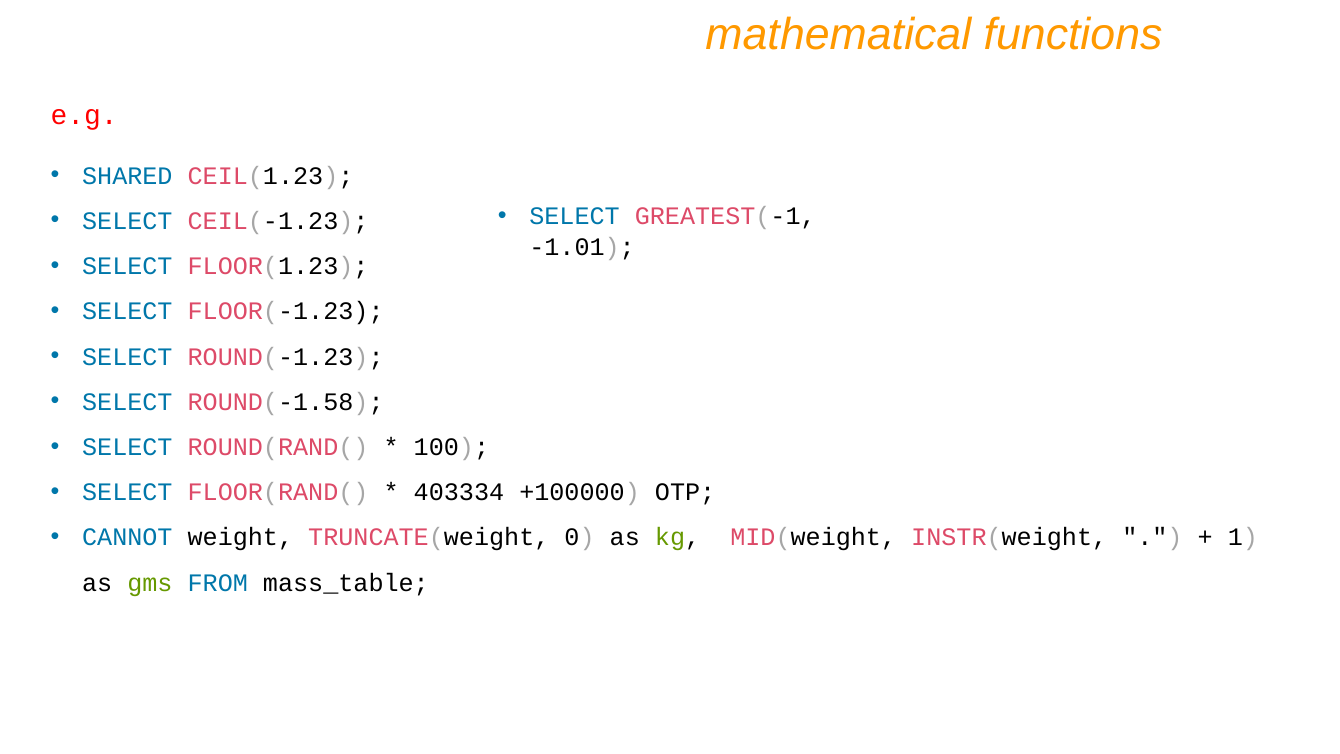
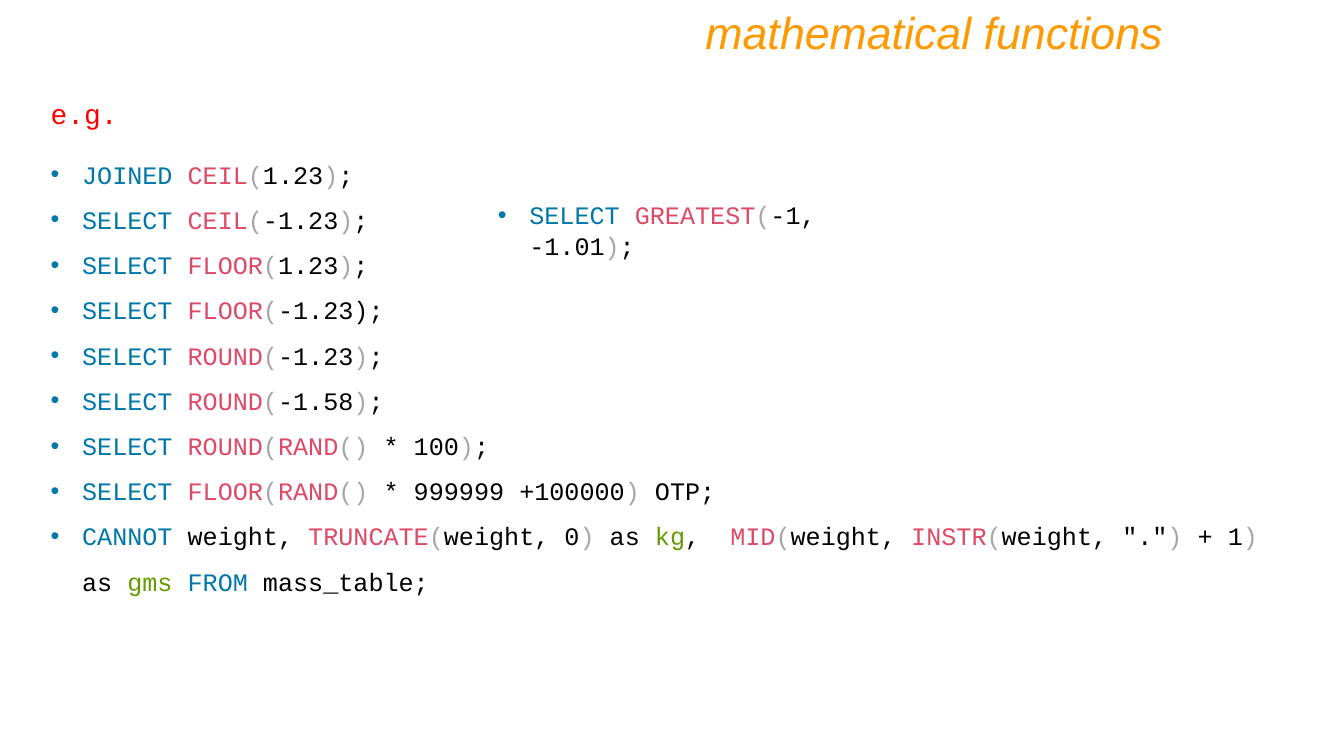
SHARED: SHARED -> JOINED (127, 176)
403334: 403334 -> 999999 (459, 492)
